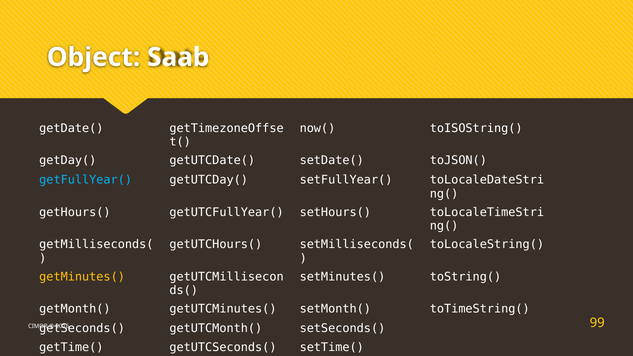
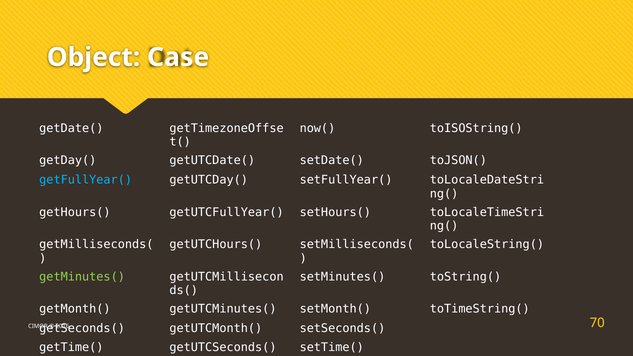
Saab: Saab -> Case (178, 57)
getMinutes( colour: yellow -> light green (82, 277)
99: 99 -> 70 (597, 323)
